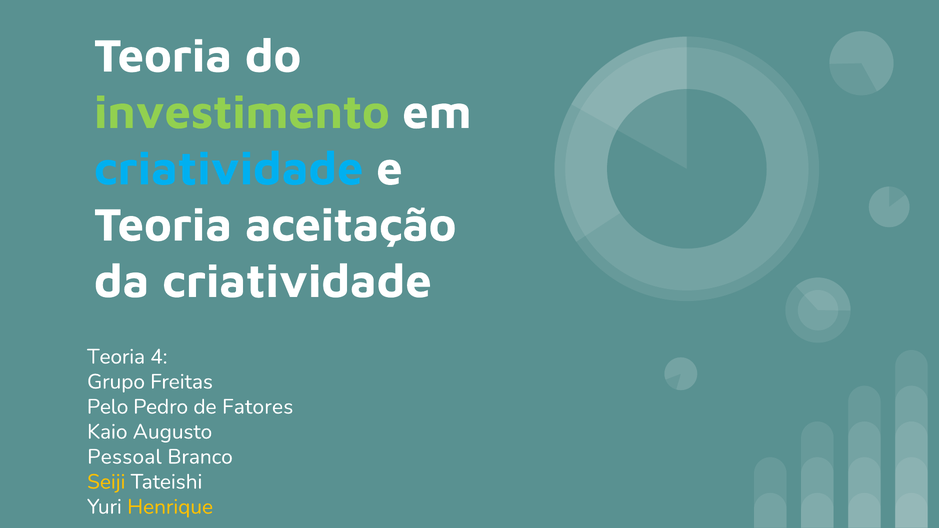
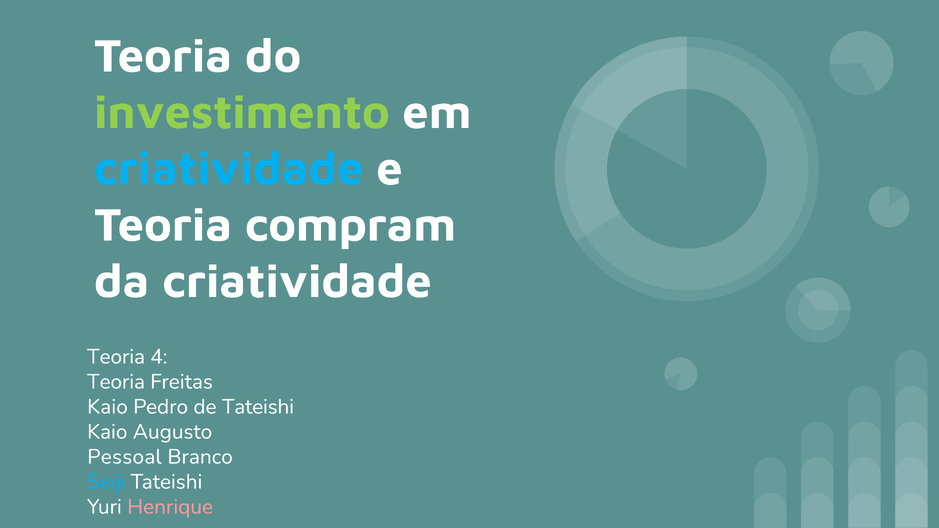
aceitação: aceitação -> compram (351, 225)
Grupo: Grupo -> Teoria (116, 382)
Pelo: Pelo -> Kaio (107, 407)
de Fatores: Fatores -> Tateishi (258, 407)
Seiji colour: yellow -> light blue (106, 482)
Henrique colour: yellow -> pink (170, 507)
